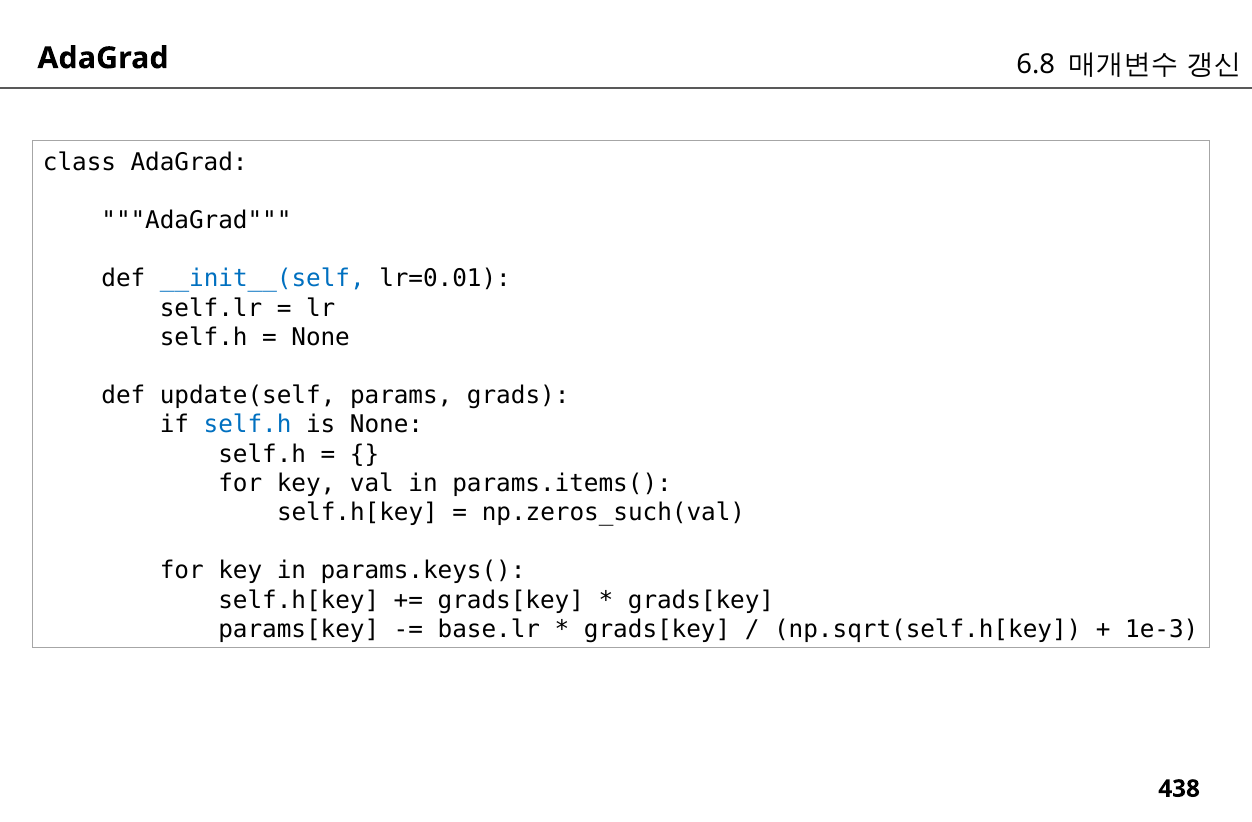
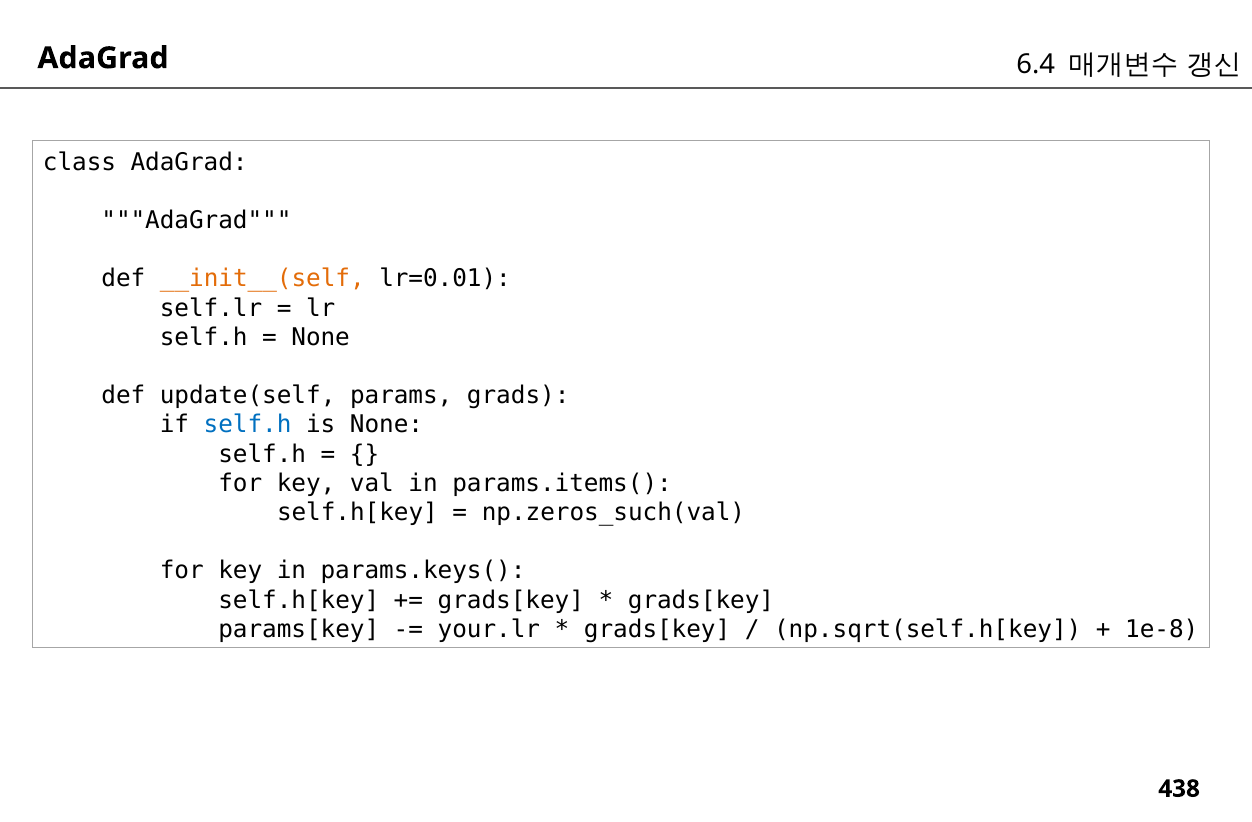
6.8: 6.8 -> 6.4 (1036, 64)
__init__(self colour: blue -> orange (262, 279)
base.lr: base.lr -> your.lr (489, 630)
1e-3: 1e-3 -> 1e-8 (1162, 630)
